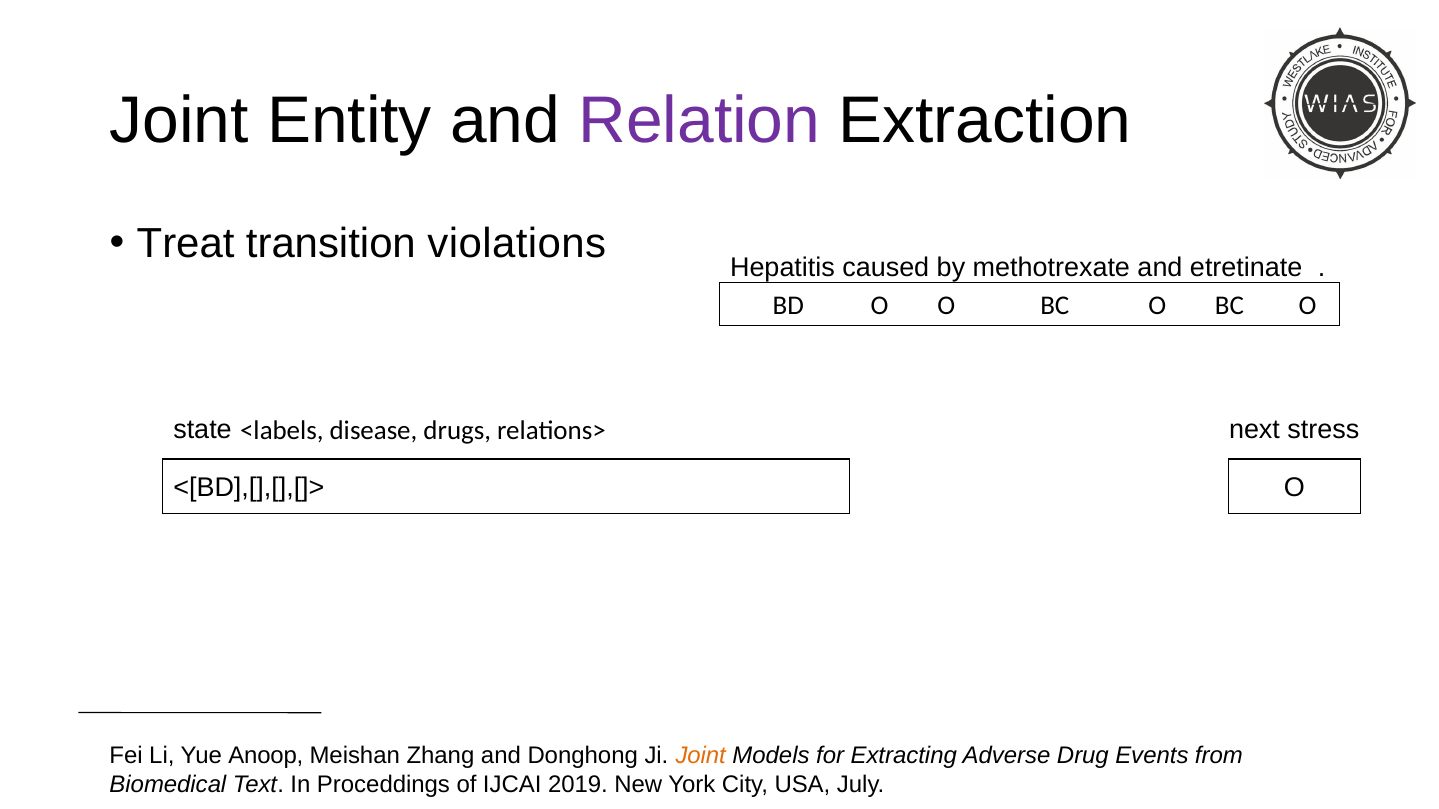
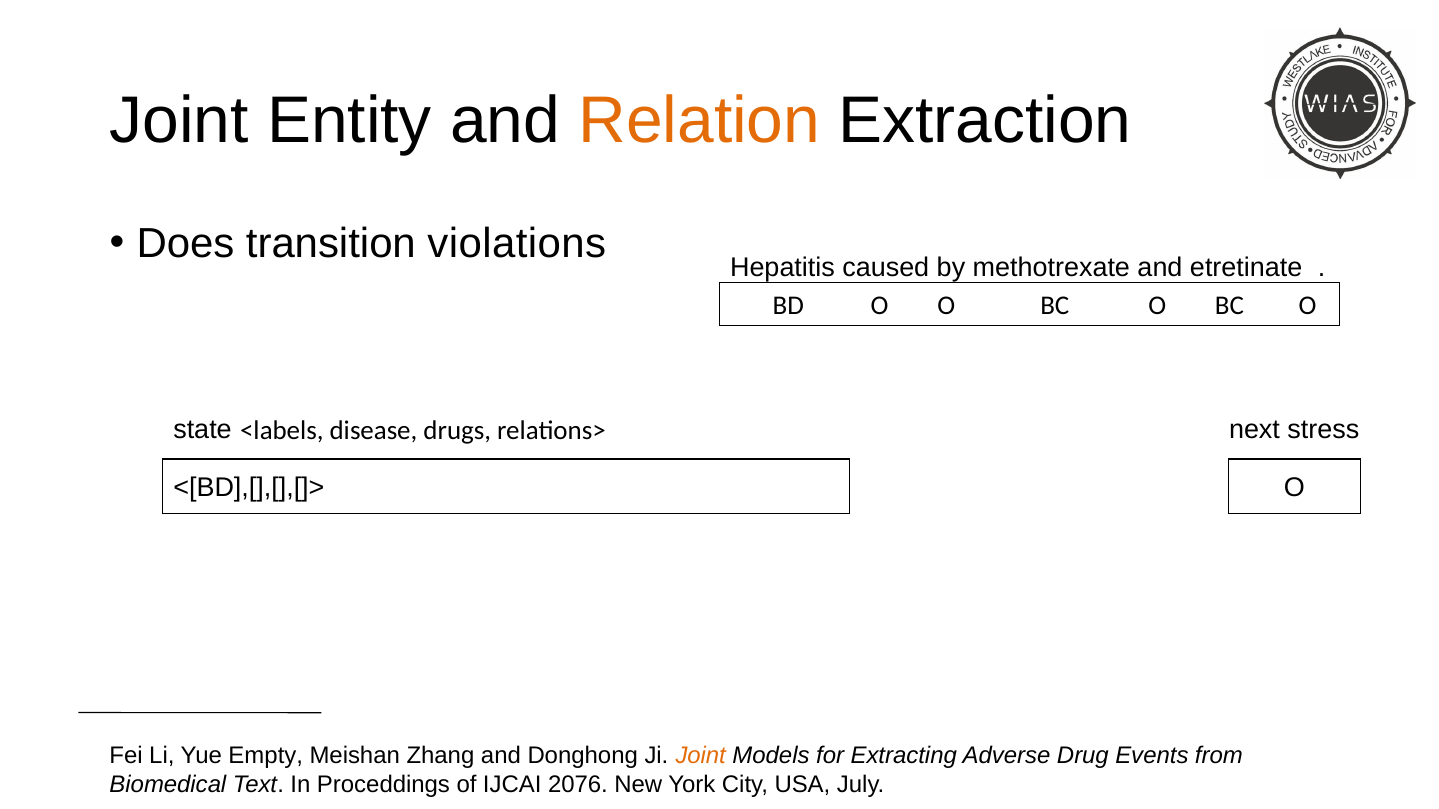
Relation colour: purple -> orange (699, 121)
Treat: Treat -> Does (186, 243)
Anoop: Anoop -> Empty (266, 756)
2019: 2019 -> 2076 (578, 785)
